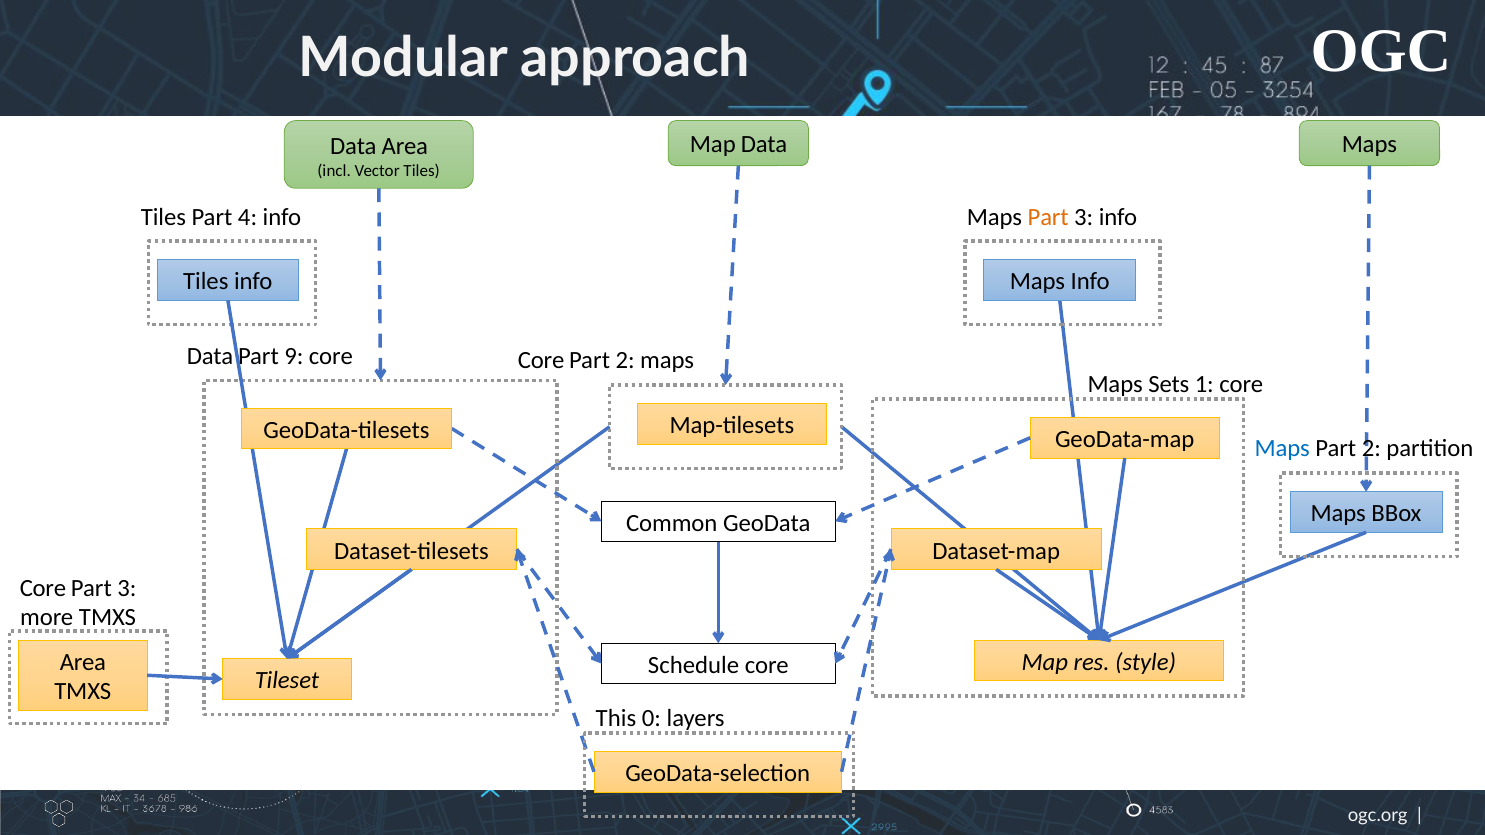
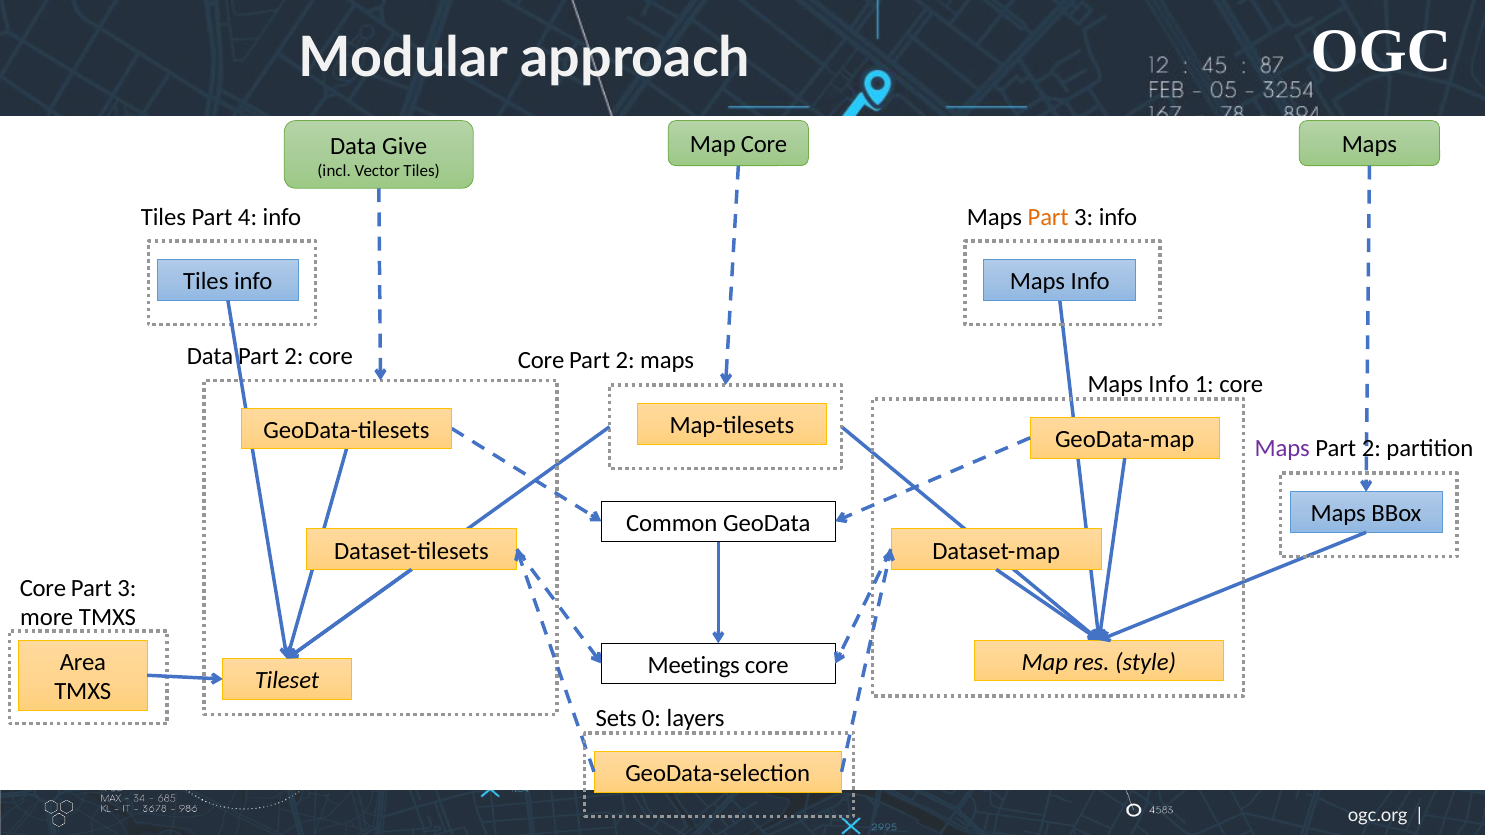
Map Data: Data -> Core (764, 145)
Data Area: Area -> Give (405, 146)
9: 9 -> 2 (294, 356)
Sets: Sets -> Info (1169, 384)
Maps colour: blue -> purple (1282, 449)
Schedule: Schedule -> Meetings (694, 666)
This: This -> Sets (616, 718)
